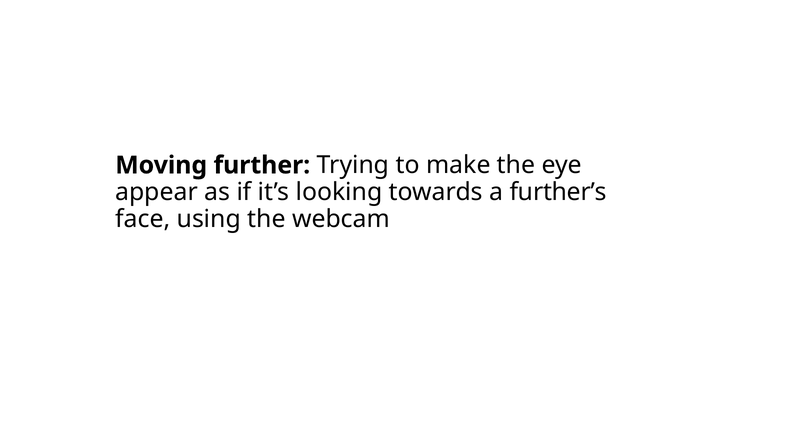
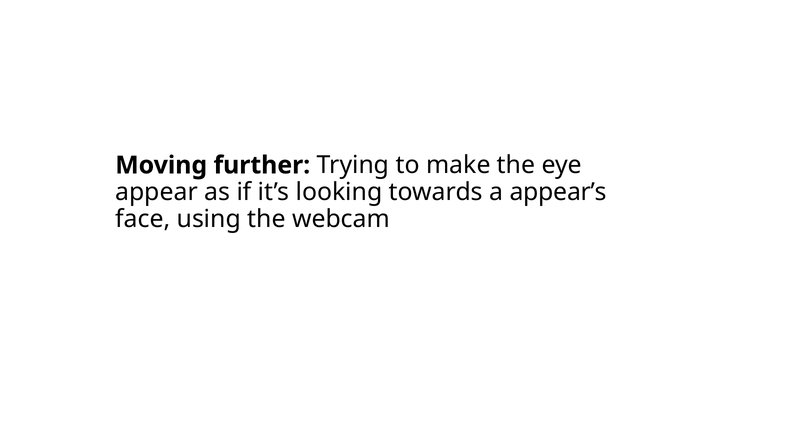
further’s: further’s -> appear’s (558, 192)
